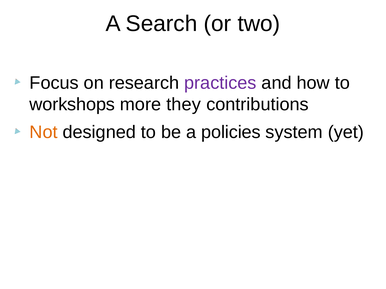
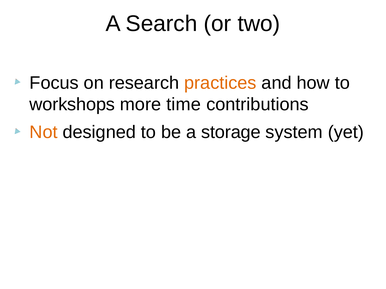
practices colour: purple -> orange (220, 83)
they: they -> time (184, 105)
policies: policies -> storage (231, 132)
